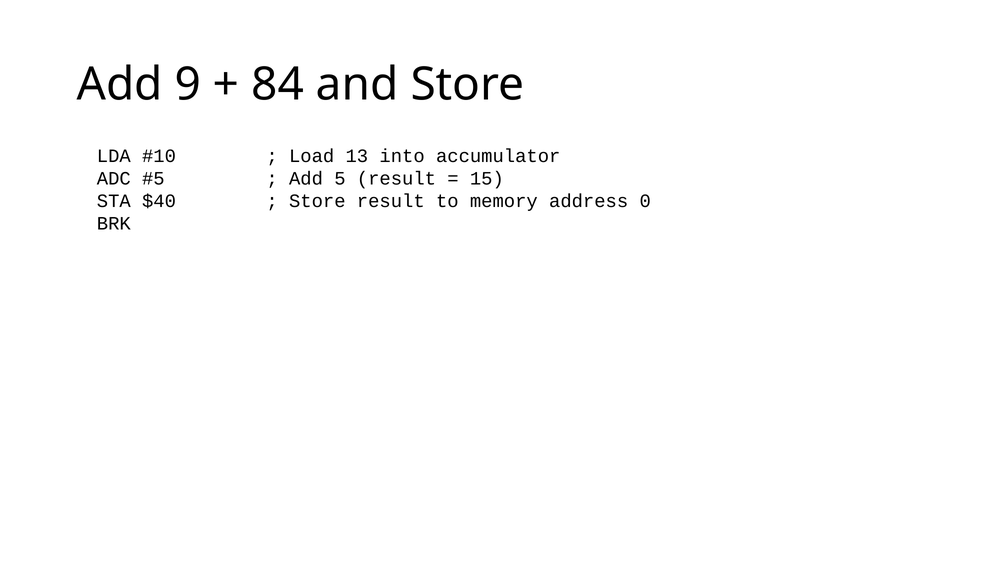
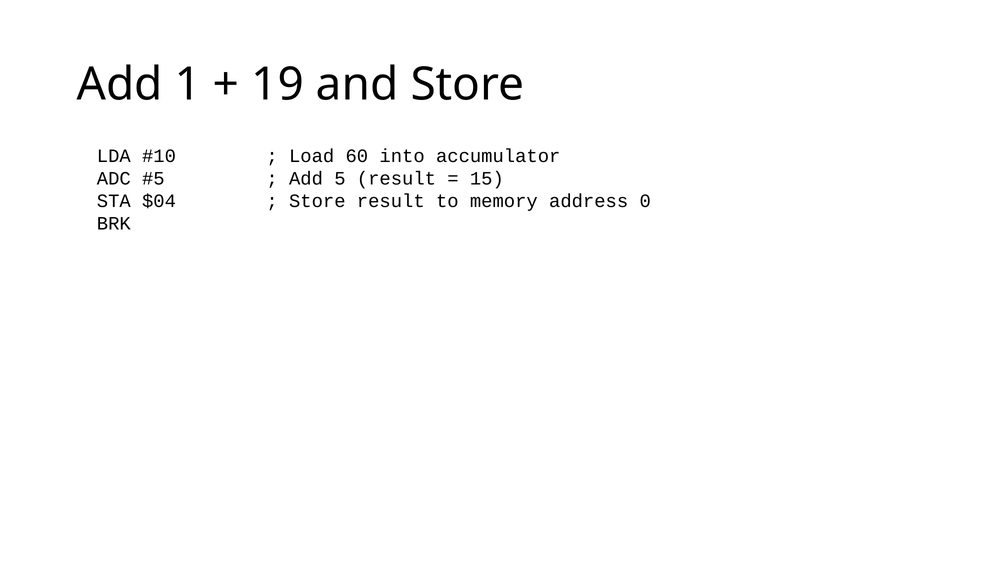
9: 9 -> 1 (188, 84)
84: 84 -> 19 (278, 84)
13: 13 -> 60 (357, 156)
$40: $40 -> $04 (159, 201)
